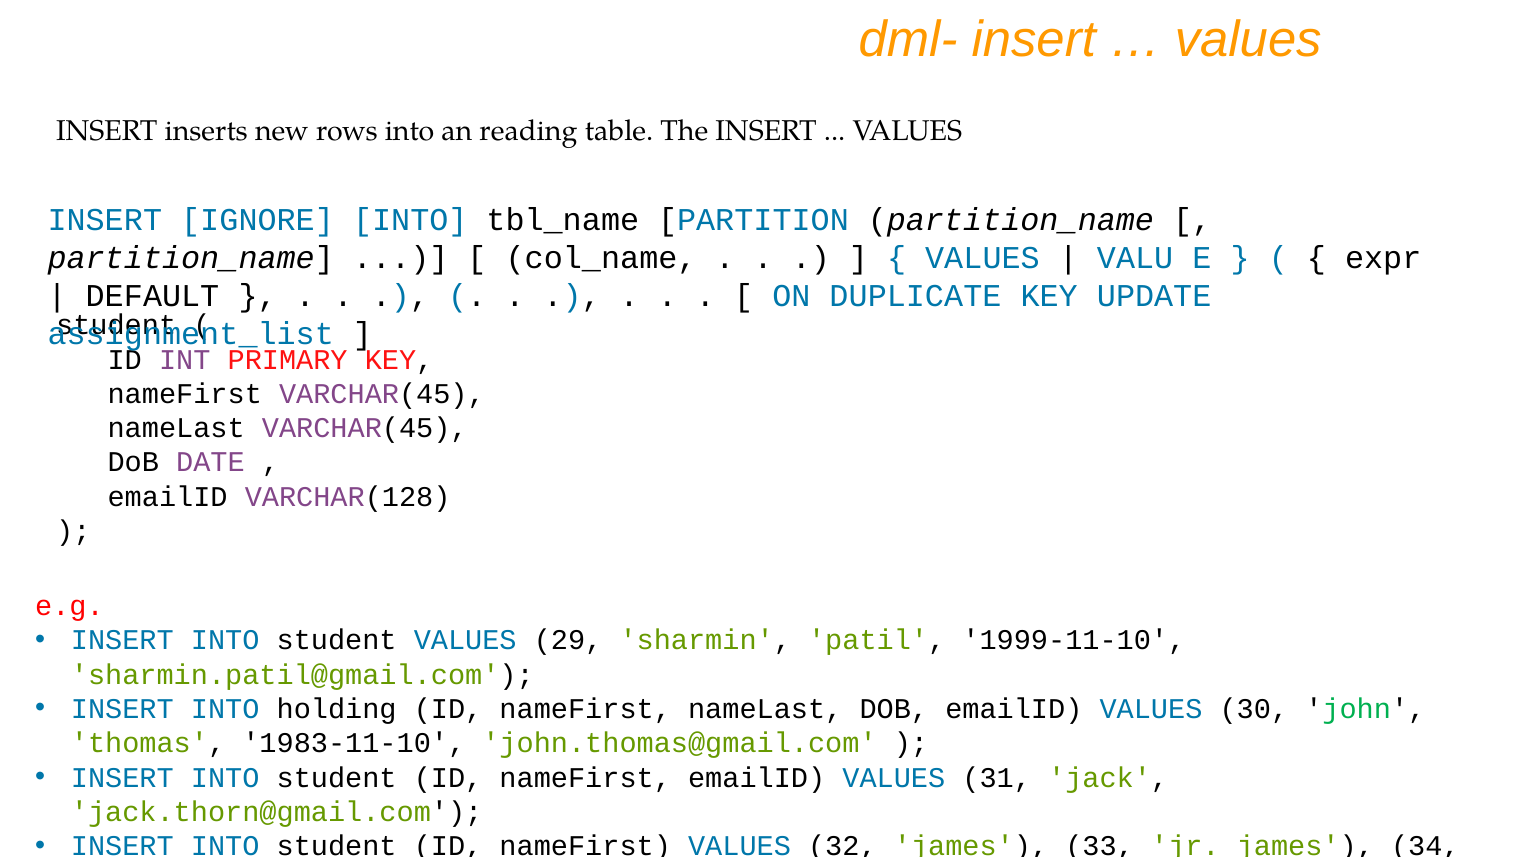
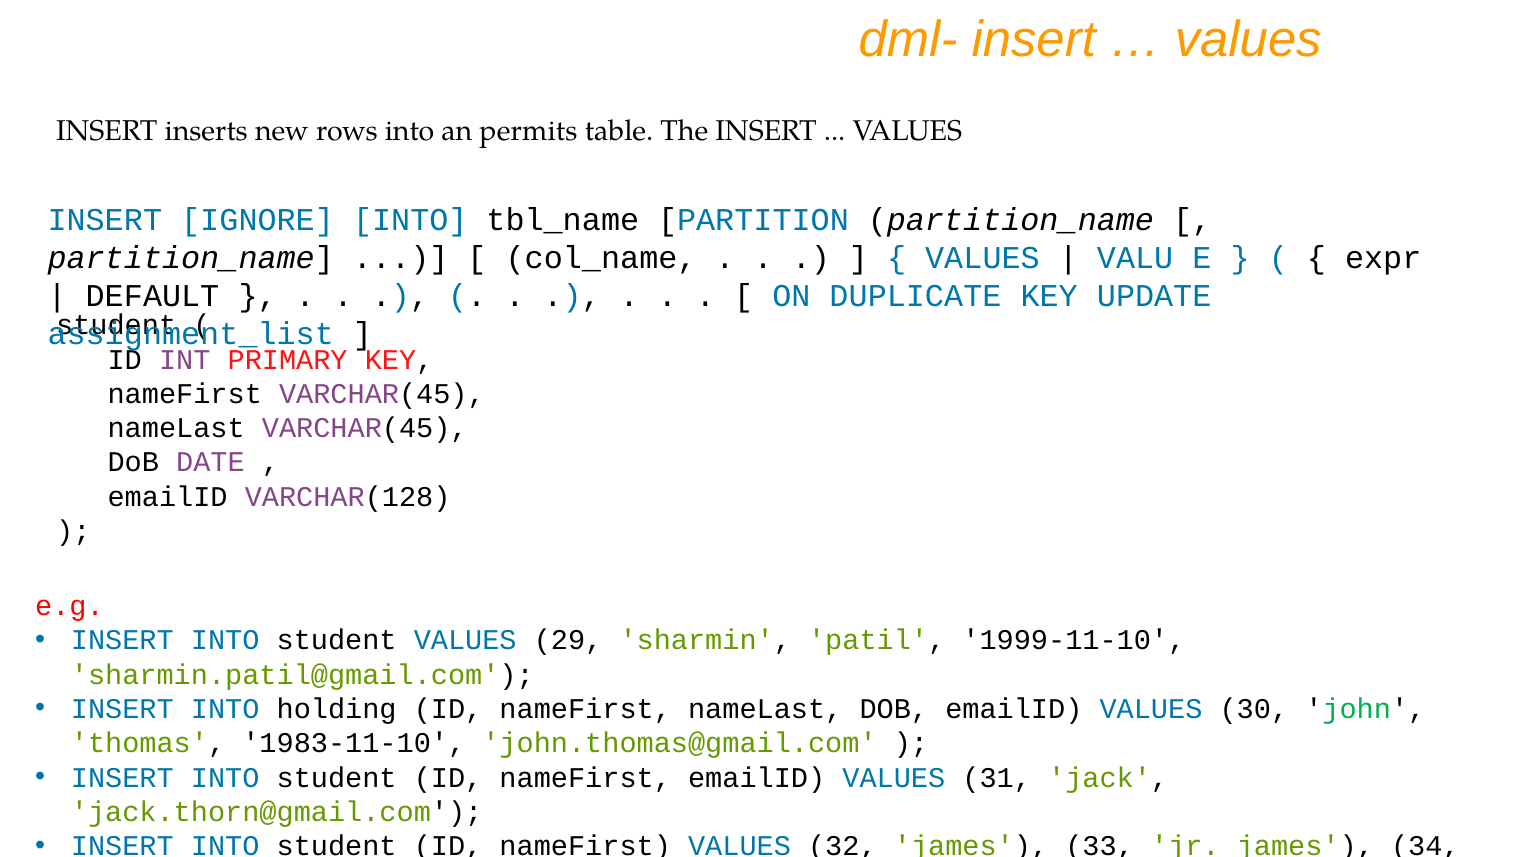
reading: reading -> permits (528, 132)
